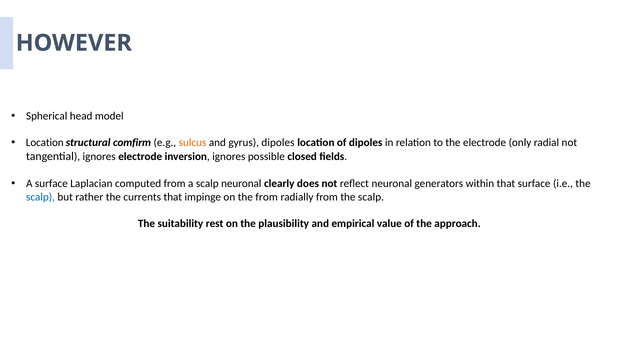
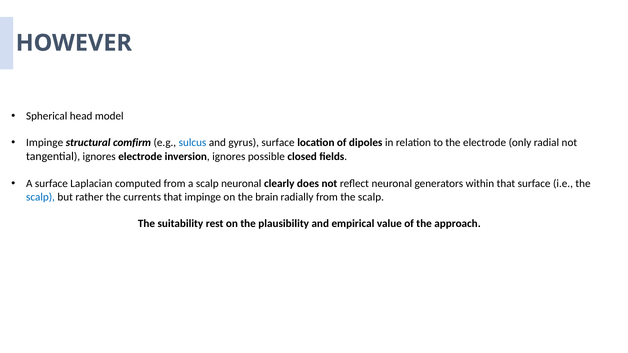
Location: Location -> Impinge (45, 143)
sulcus colour: orange -> blue (193, 143)
gyrus dipoles: dipoles -> surface (278, 143)
the from: from -> brain (267, 197)
